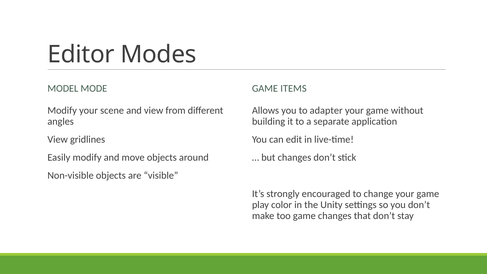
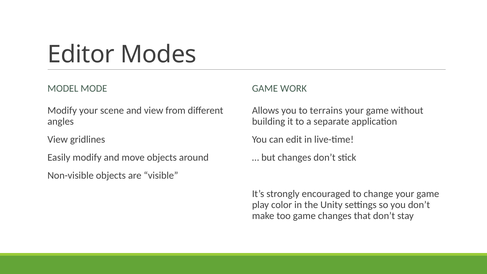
ITEMS: ITEMS -> WORK (294, 88)
adapter: adapter -> terrains (326, 110)
